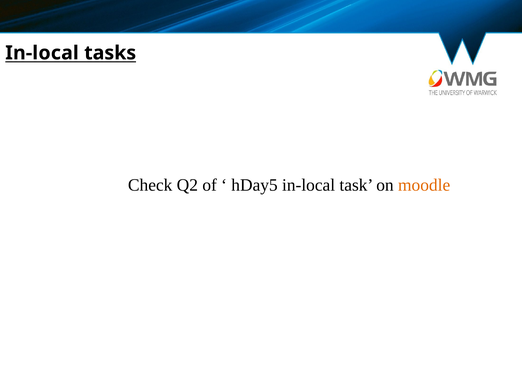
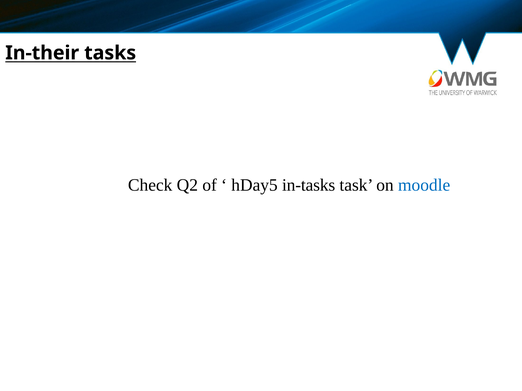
In-local: In-local -> In-their (42, 53)
hDay5 in-local: in-local -> in-tasks (309, 185)
moodle colour: orange -> blue (424, 185)
